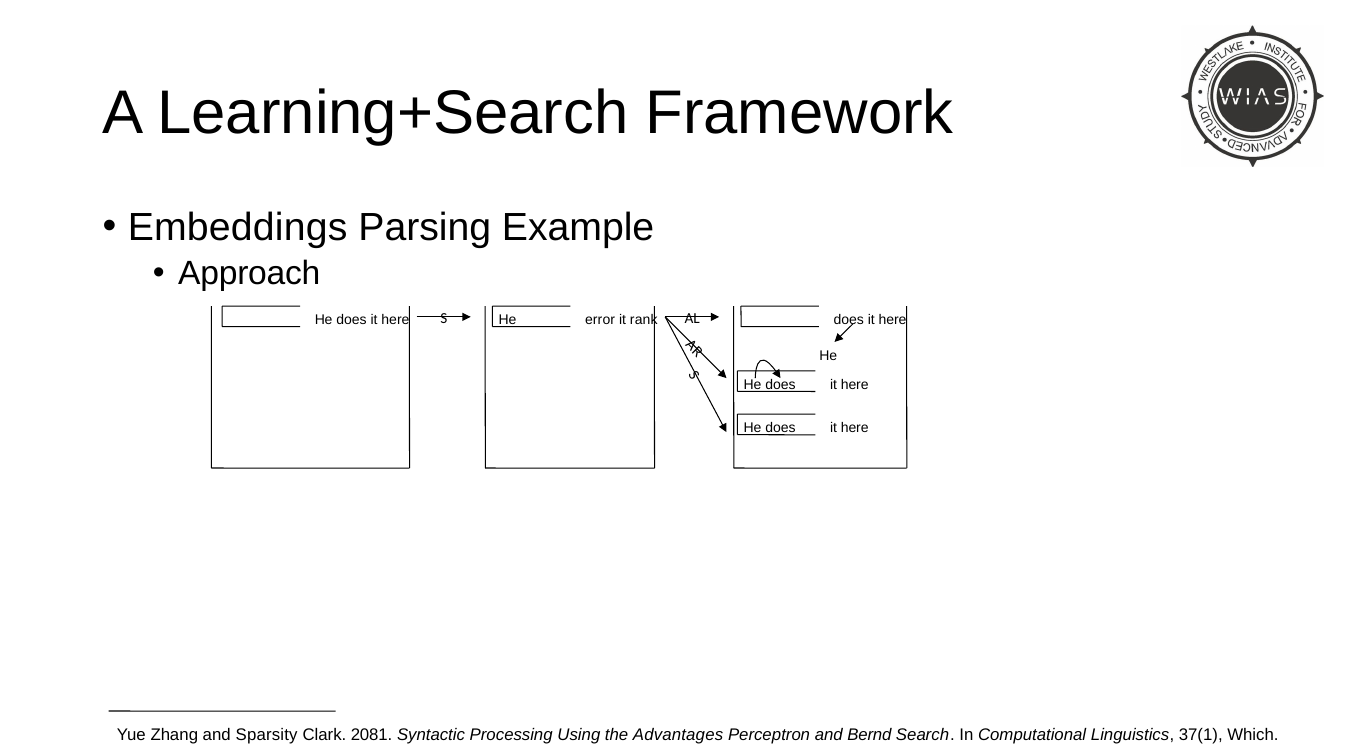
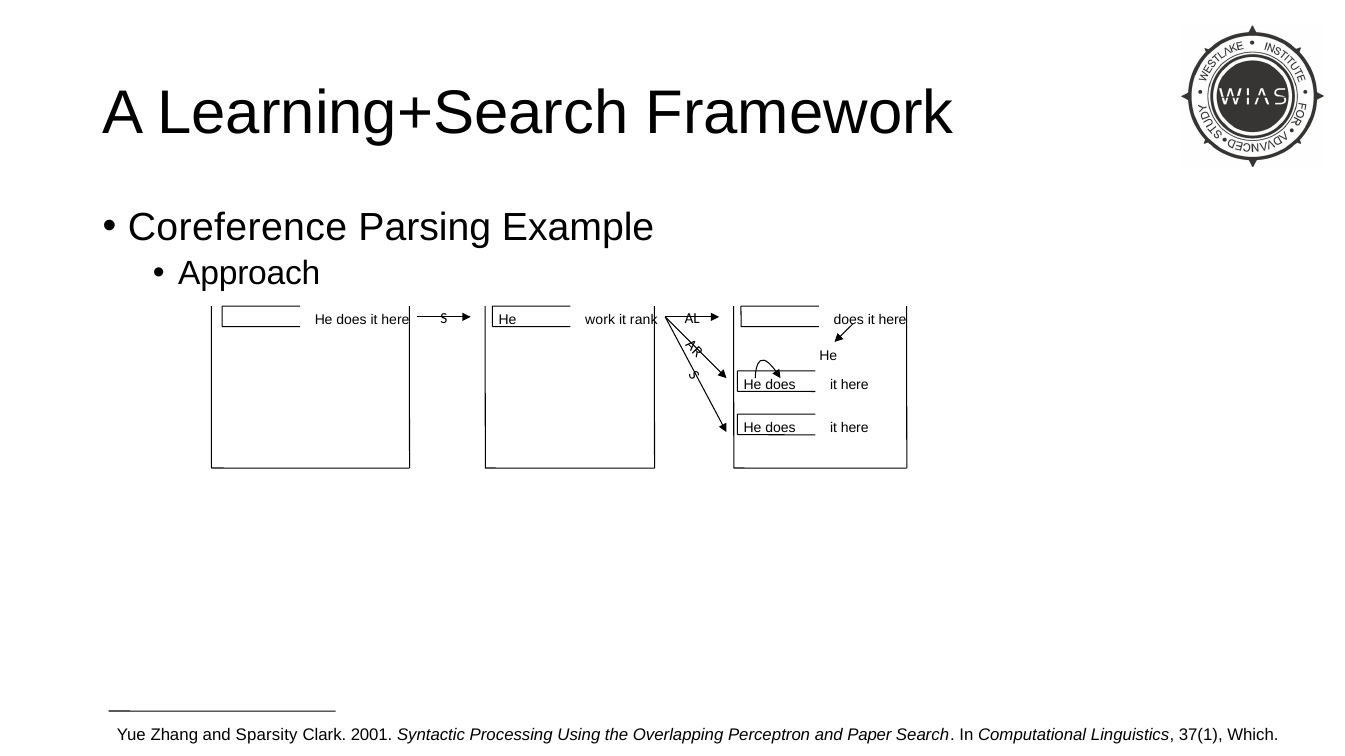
Embeddings: Embeddings -> Coreference (237, 227)
error: error -> work (600, 320)
2081: 2081 -> 2001 (371, 735)
Advantages: Advantages -> Overlapping (678, 735)
Bernd: Bernd -> Paper (869, 735)
